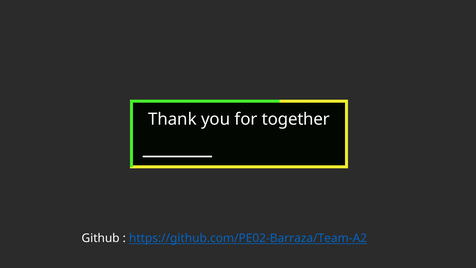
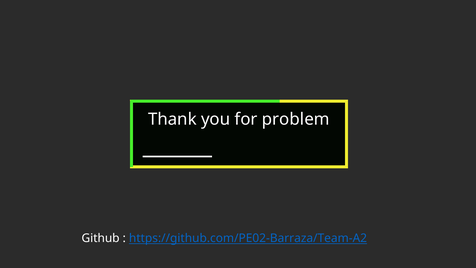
together: together -> problem (296, 119)
